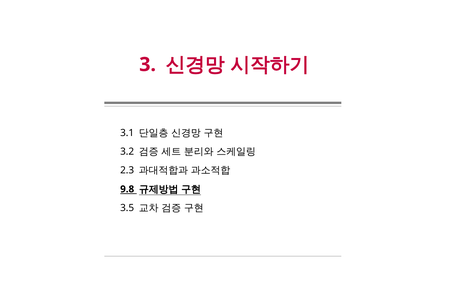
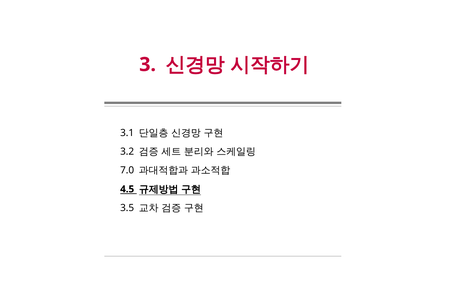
2.3: 2.3 -> 7.0 (127, 170)
9.8: 9.8 -> 4.5 (127, 189)
